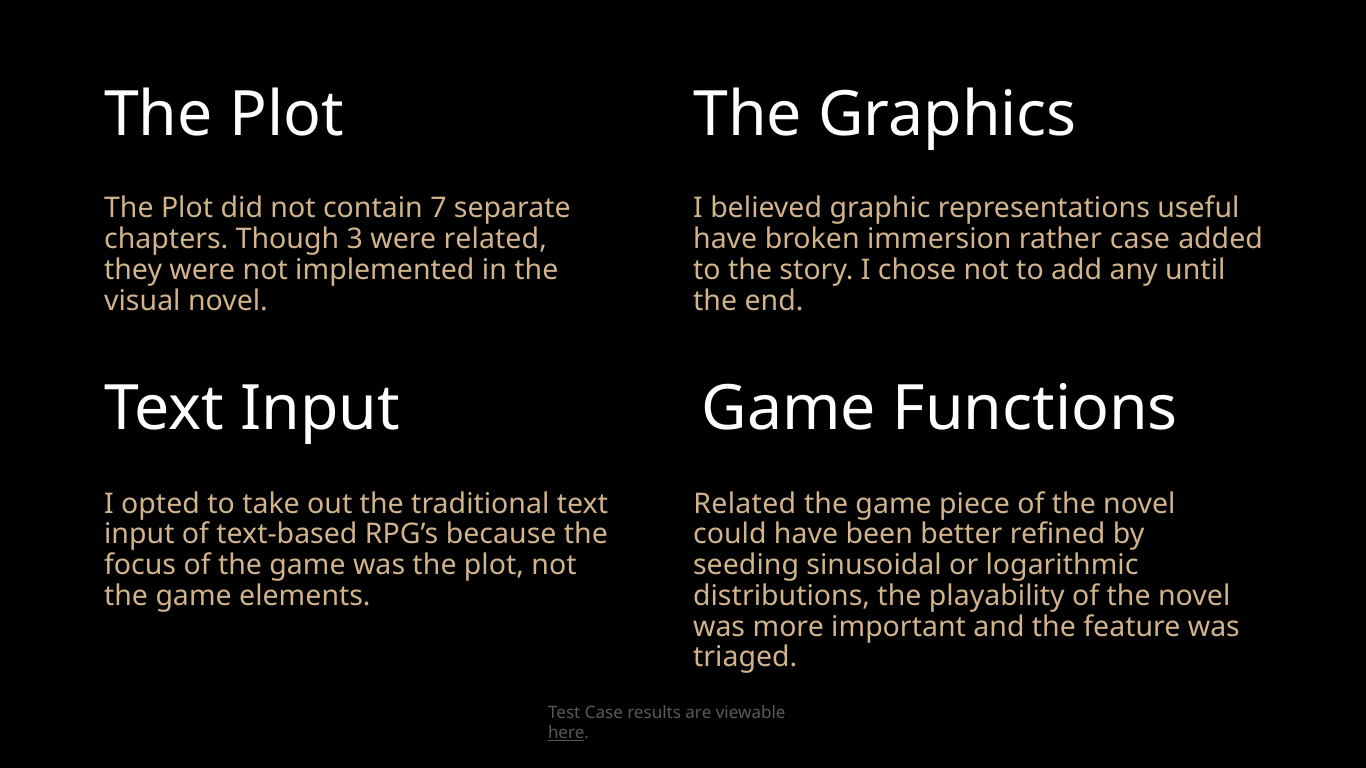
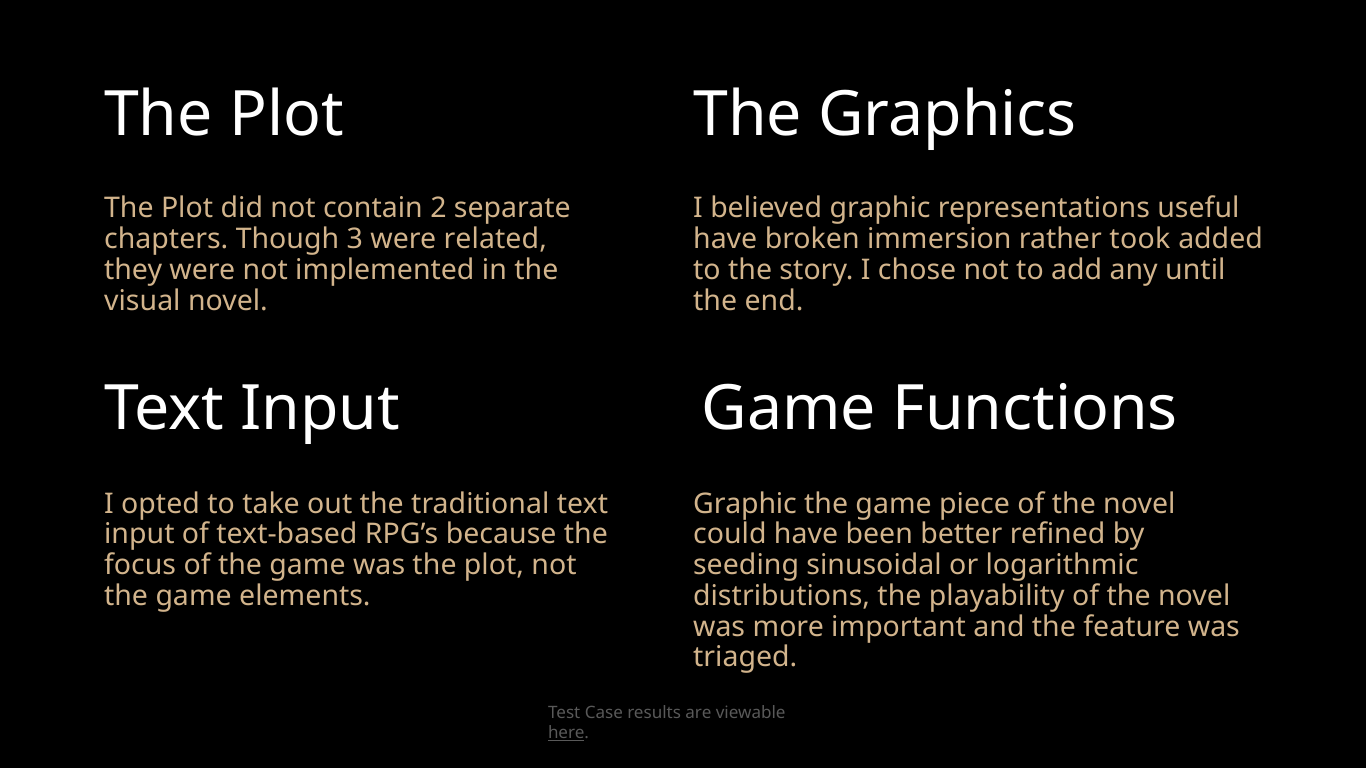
7: 7 -> 2 (438, 208)
rather case: case -> took (1140, 239)
Related: Related -> Graphic (745, 504)
